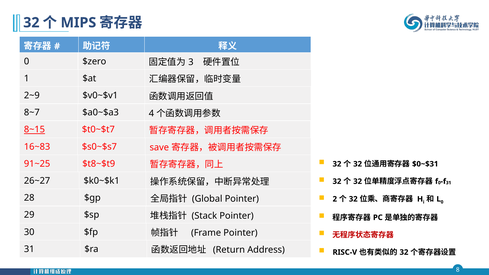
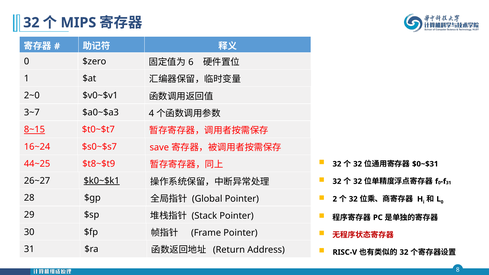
3: 3 -> 6 (191, 62)
2~9: 2~9 -> 2~0 (32, 96)
8~7: 8~7 -> 3~7 (32, 113)
16~83: 16~83 -> 16~24 (37, 147)
91~25: 91~25 -> 44~25 (37, 164)
$k0~$k1 underline: none -> present (102, 181)
